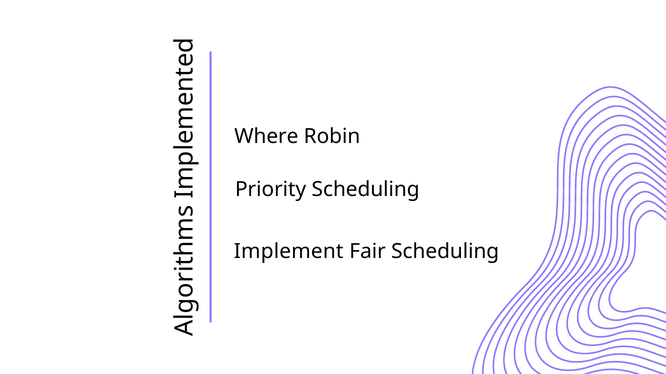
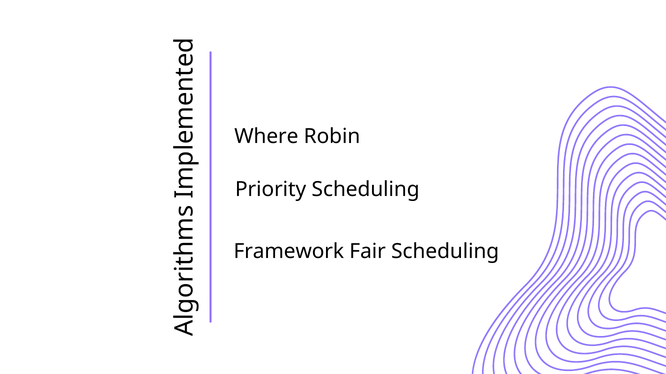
Implement: Implement -> Framework (289, 252)
